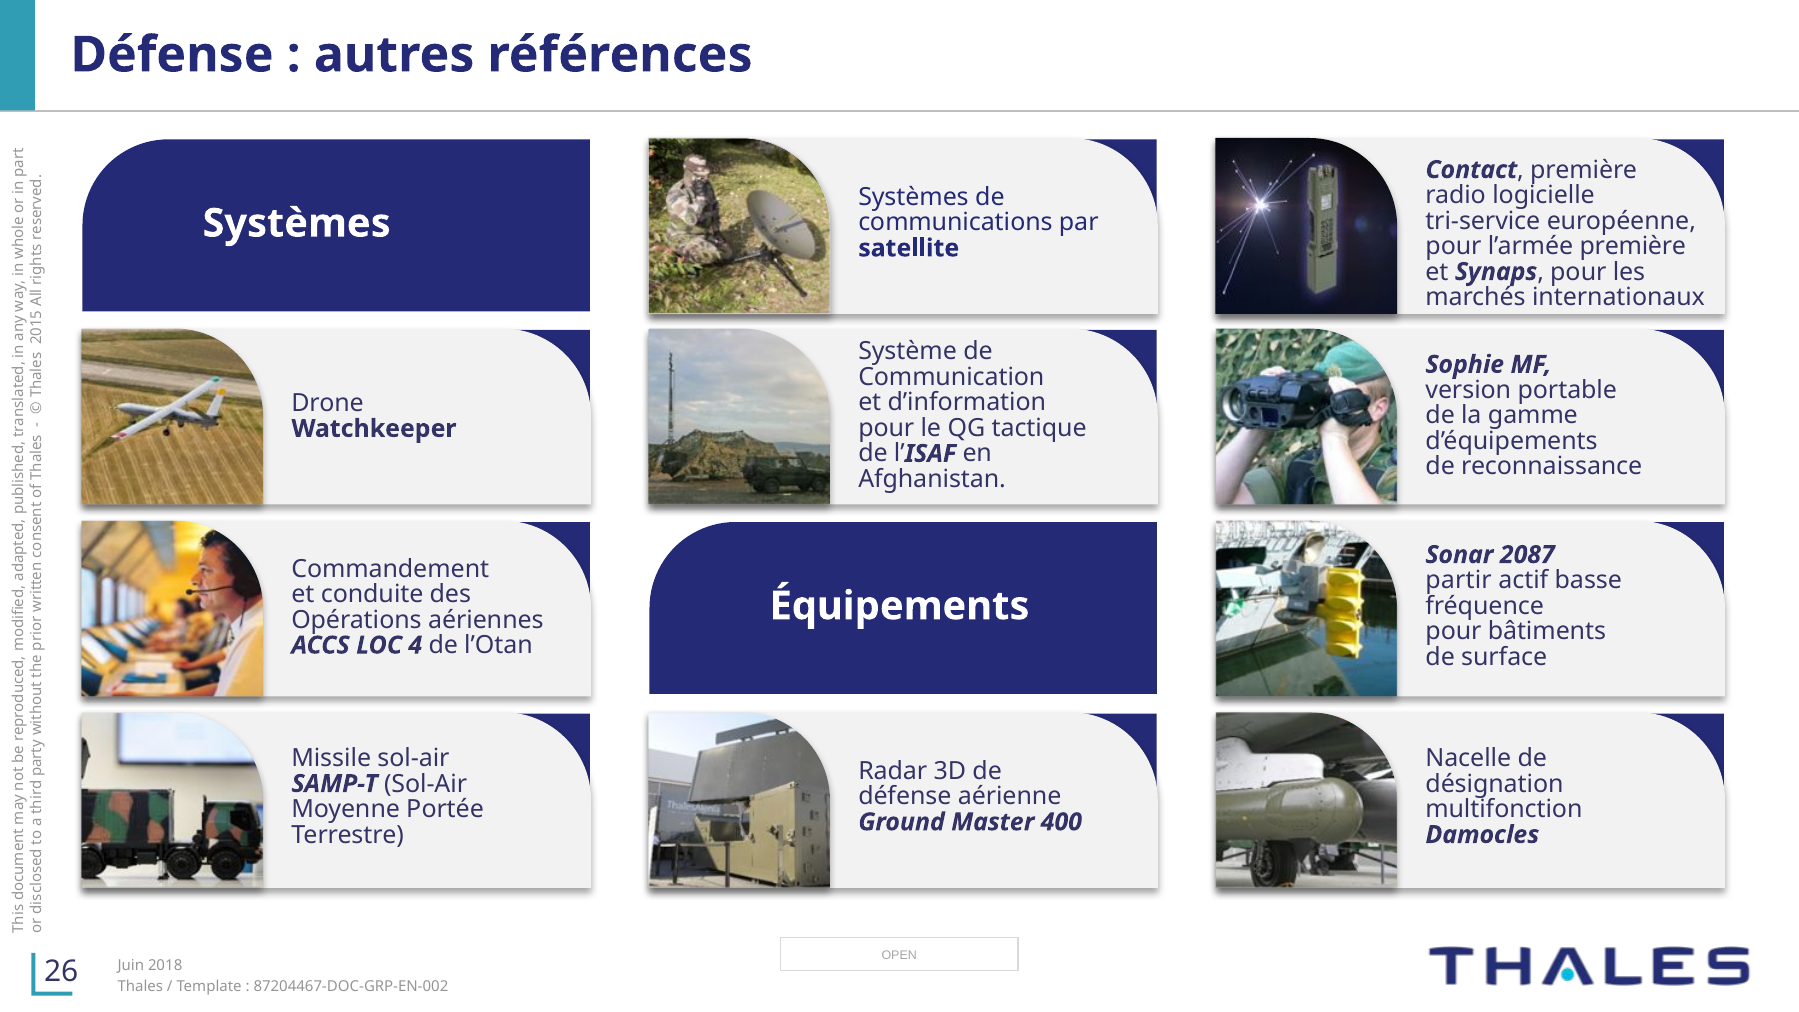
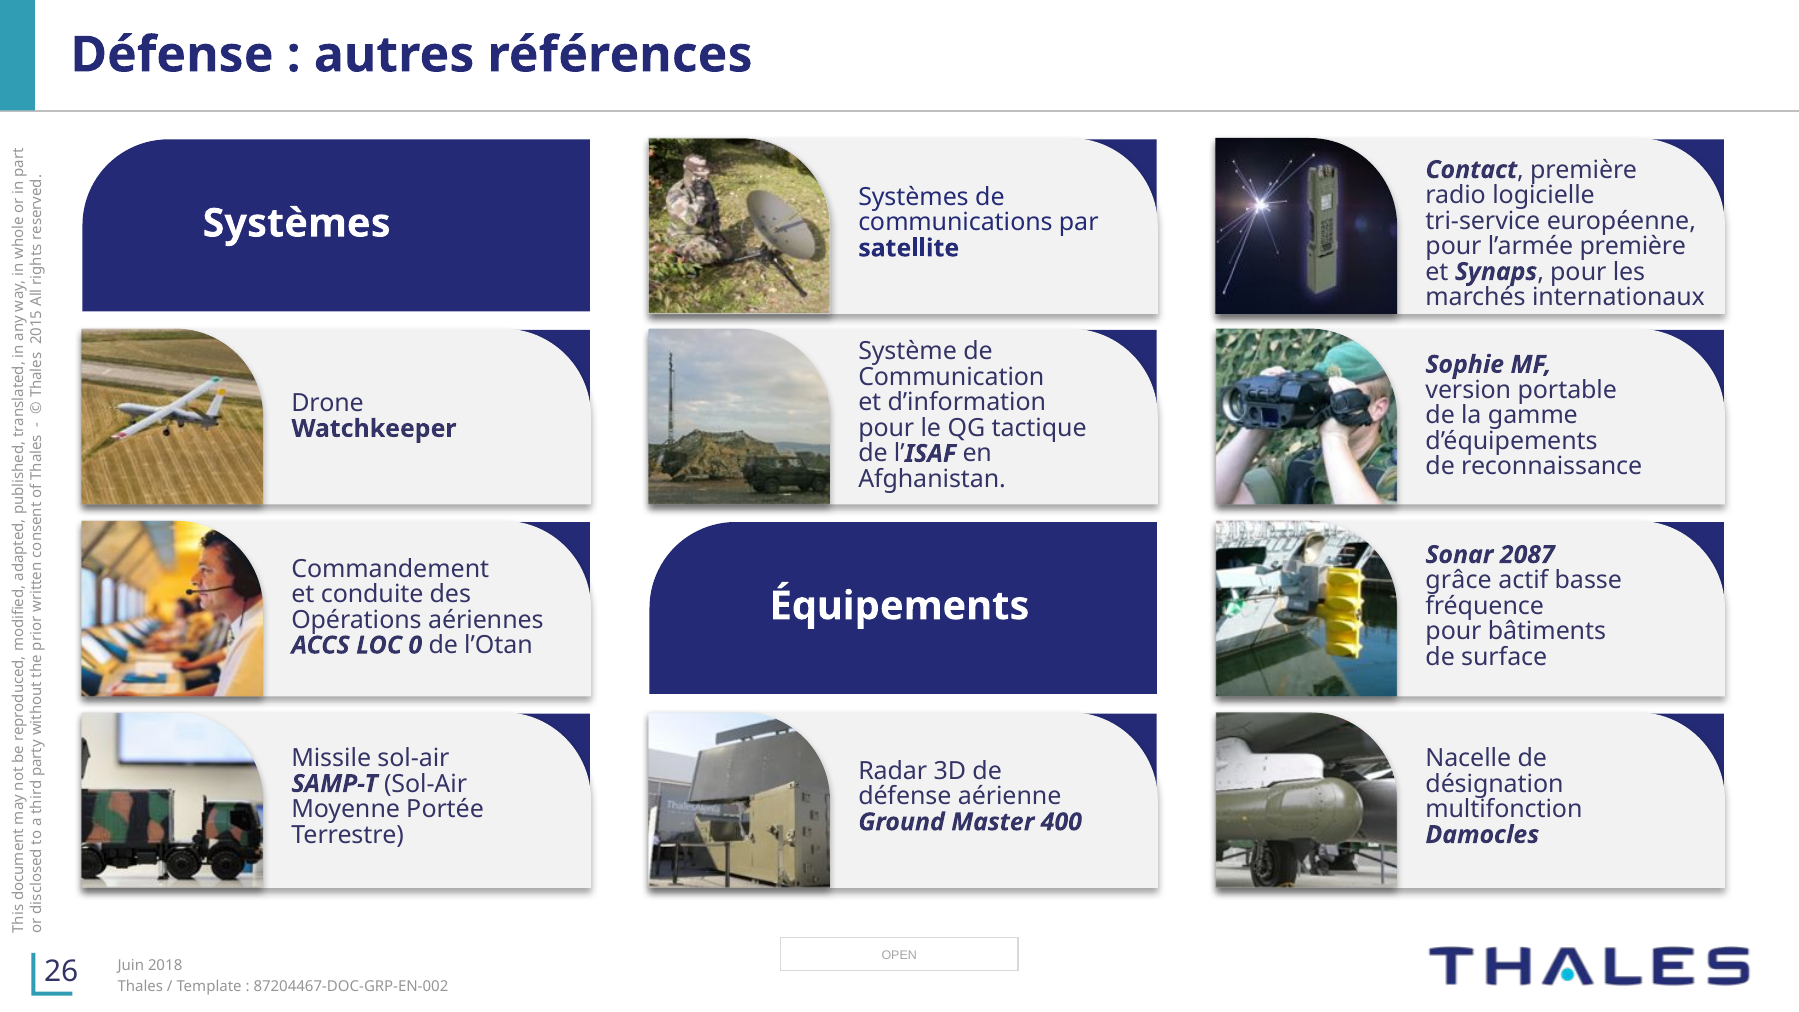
partir: partir -> grâce (1459, 580)
LOC 4: 4 -> 0 (415, 645)
